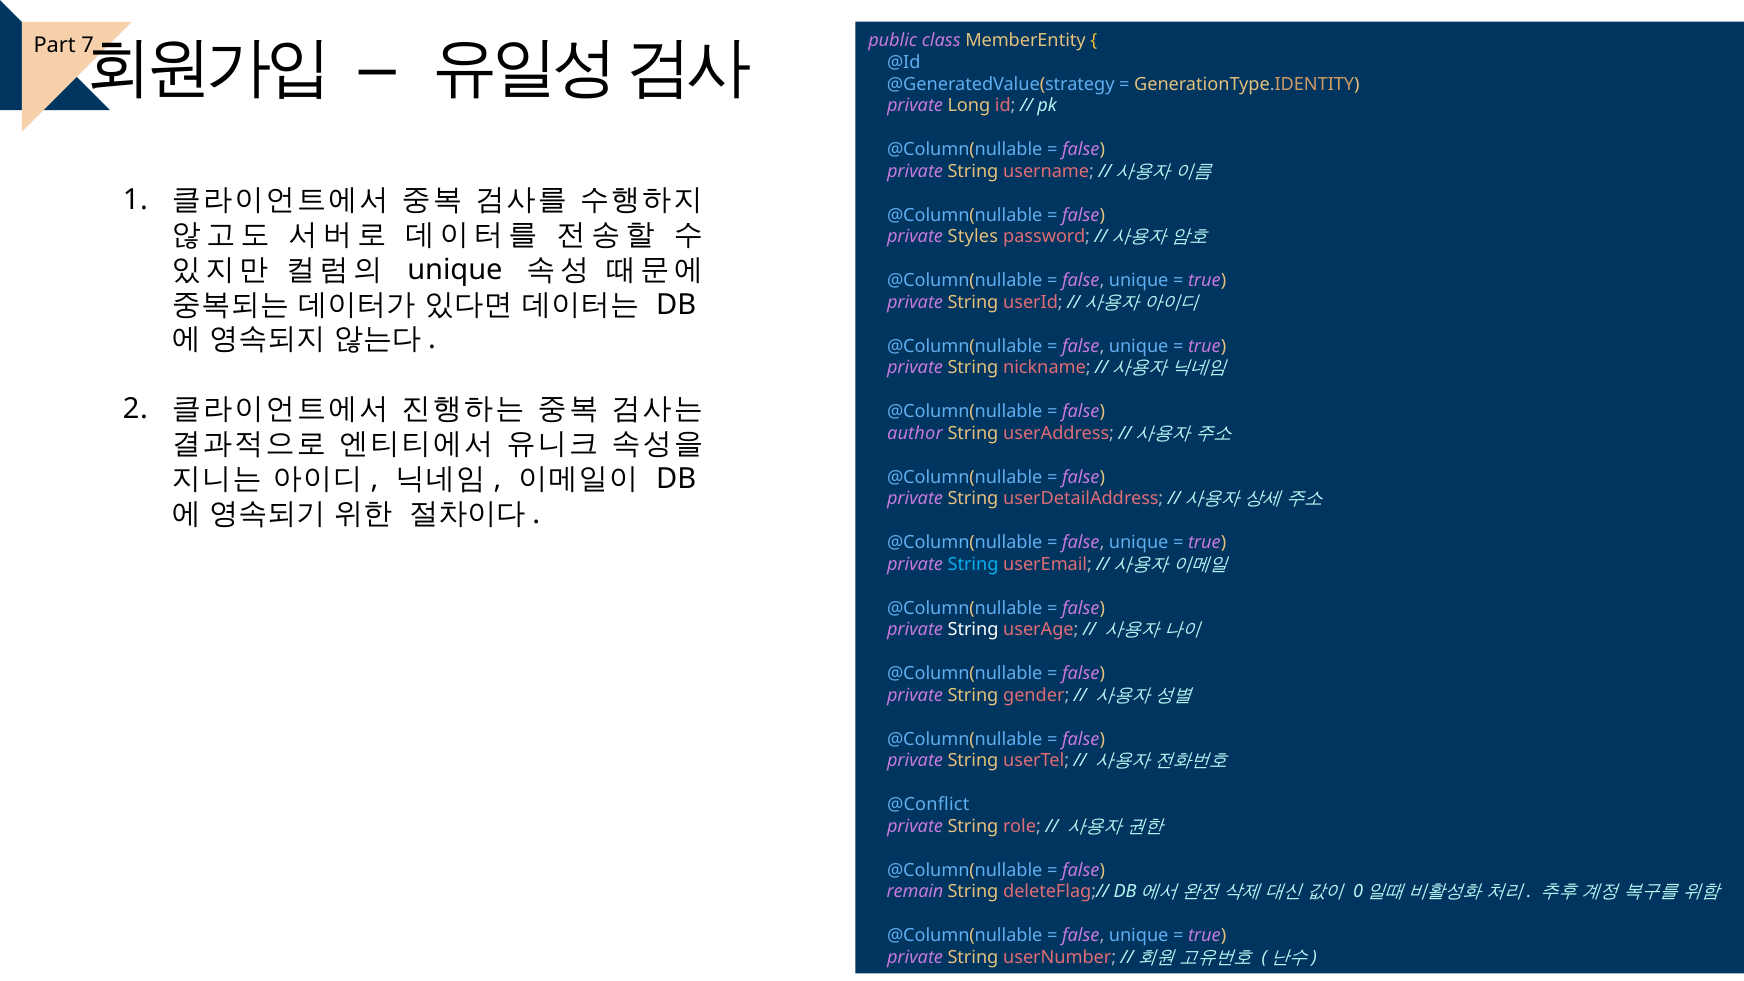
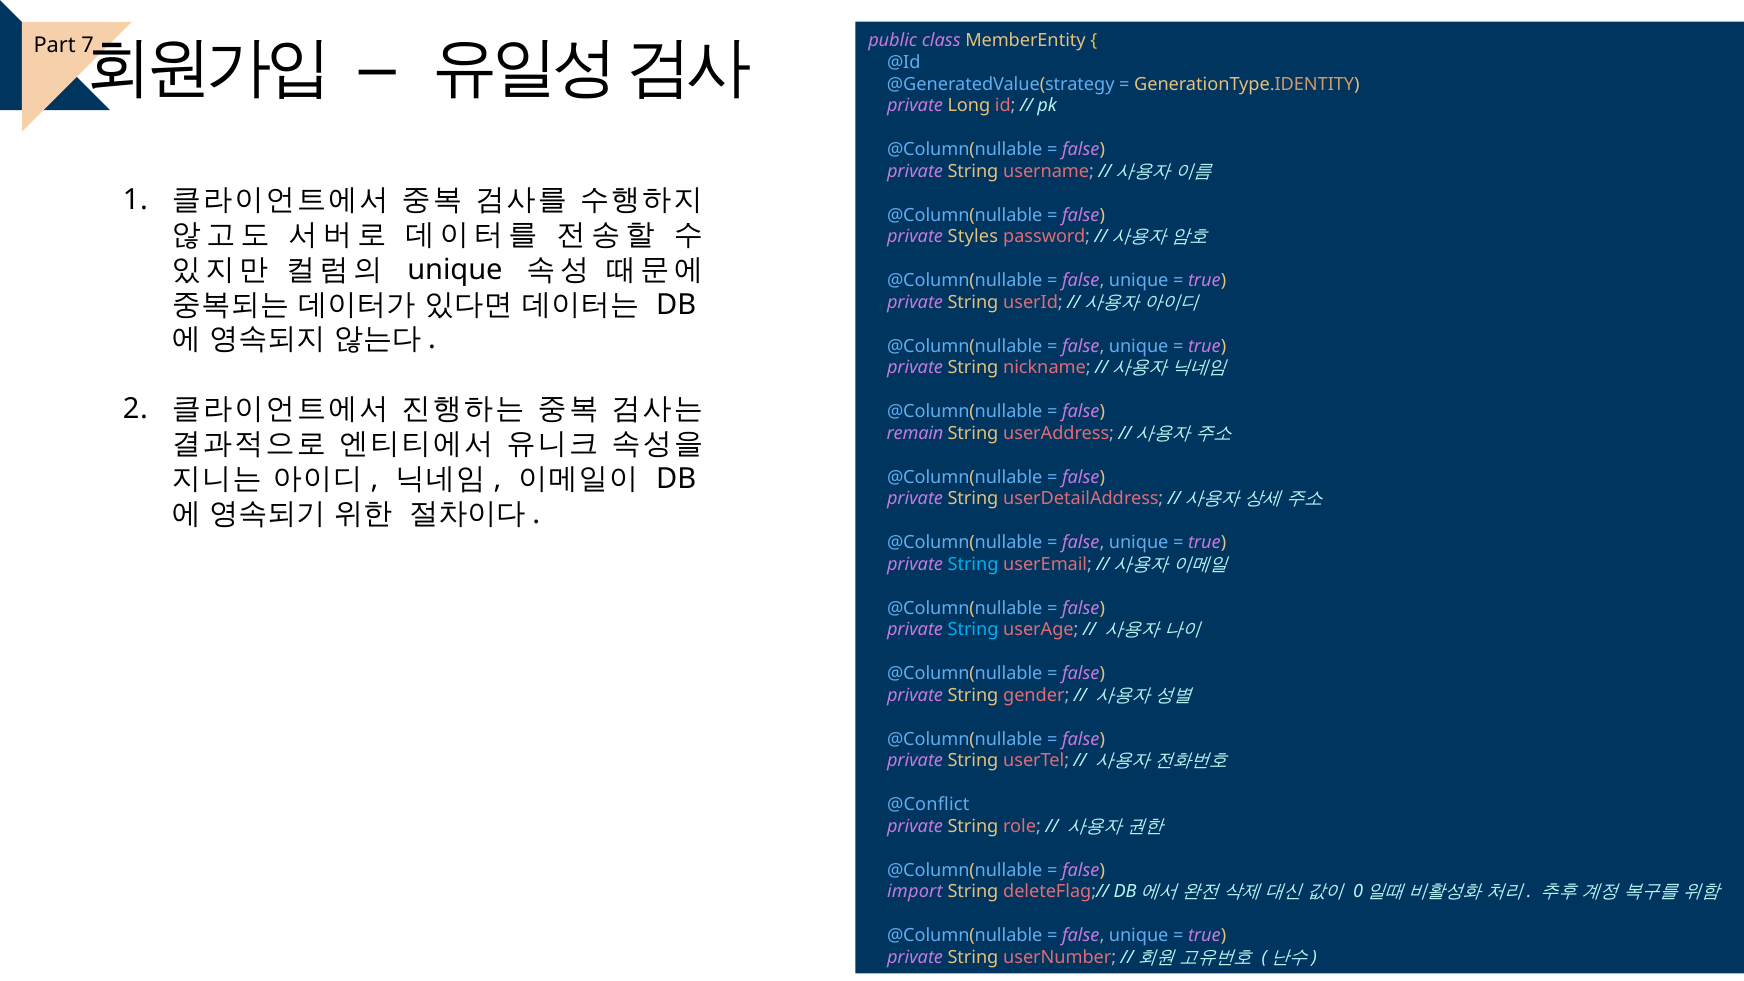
author: author -> remain (915, 433)
String colour: white -> light blue (973, 630)
remain: remain -> import (915, 892)
